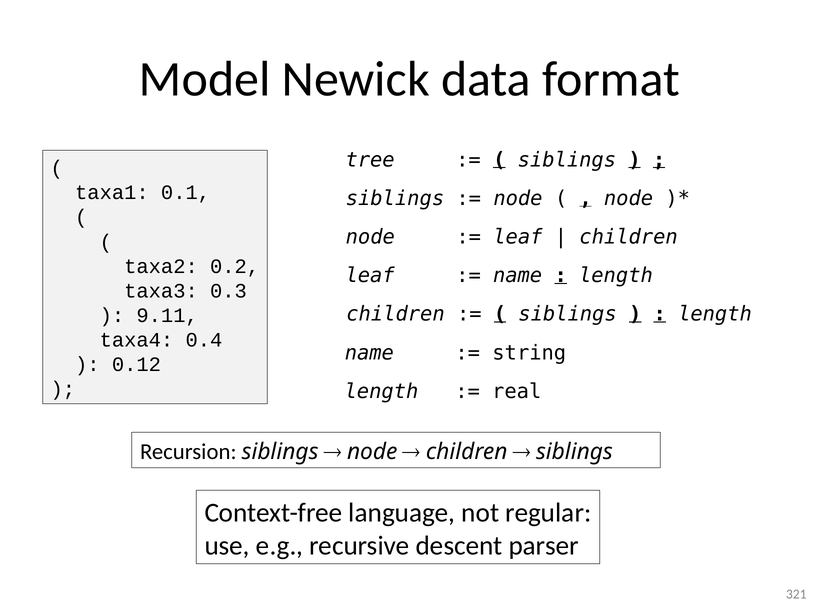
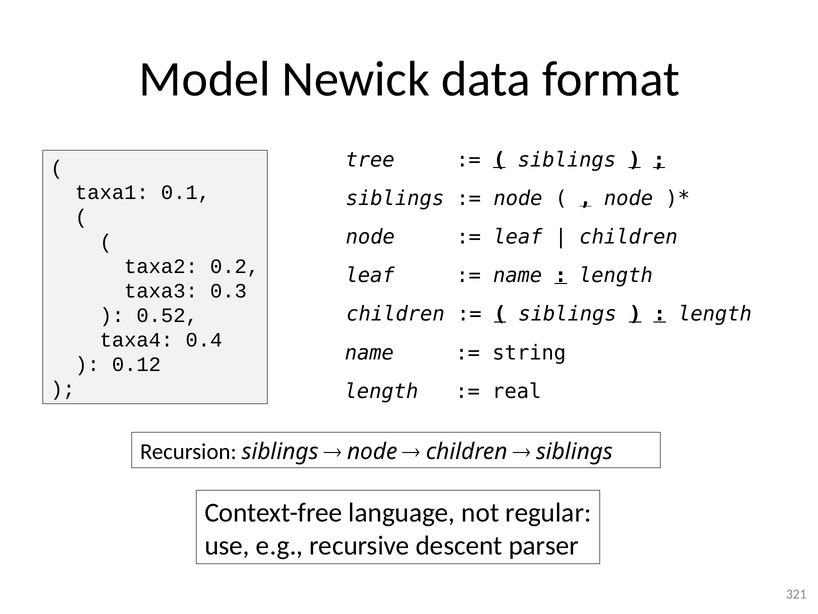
9.11: 9.11 -> 0.52 (167, 315)
